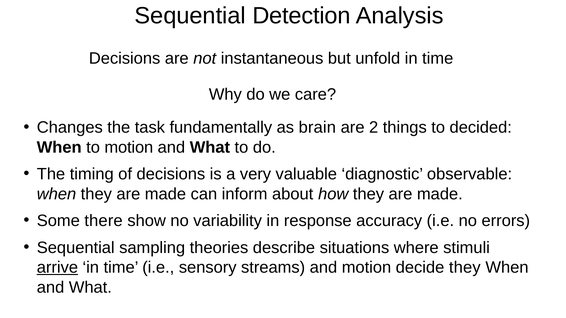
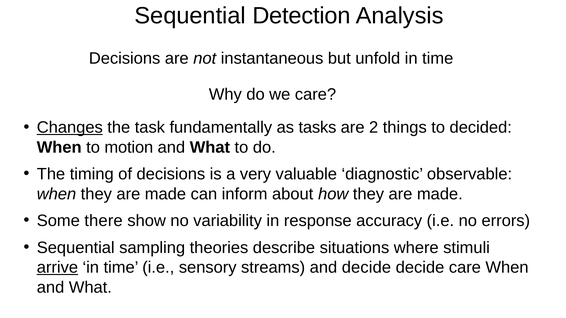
Changes underline: none -> present (70, 128)
brain: brain -> tasks (317, 128)
and motion: motion -> decide (366, 268)
decide they: they -> care (465, 268)
